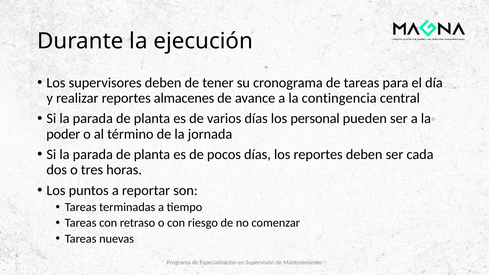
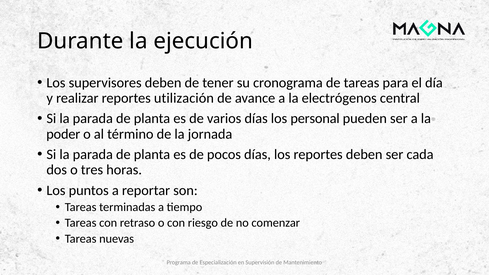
almacenes: almacenes -> utilización (184, 98)
contingencia: contingencia -> electrógenos (339, 98)
